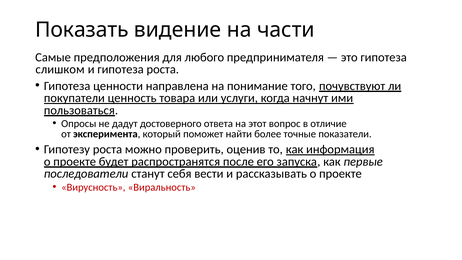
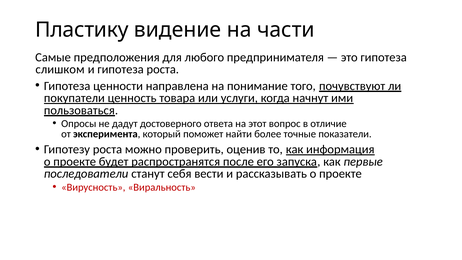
Показать: Показать -> Пластику (82, 30)
